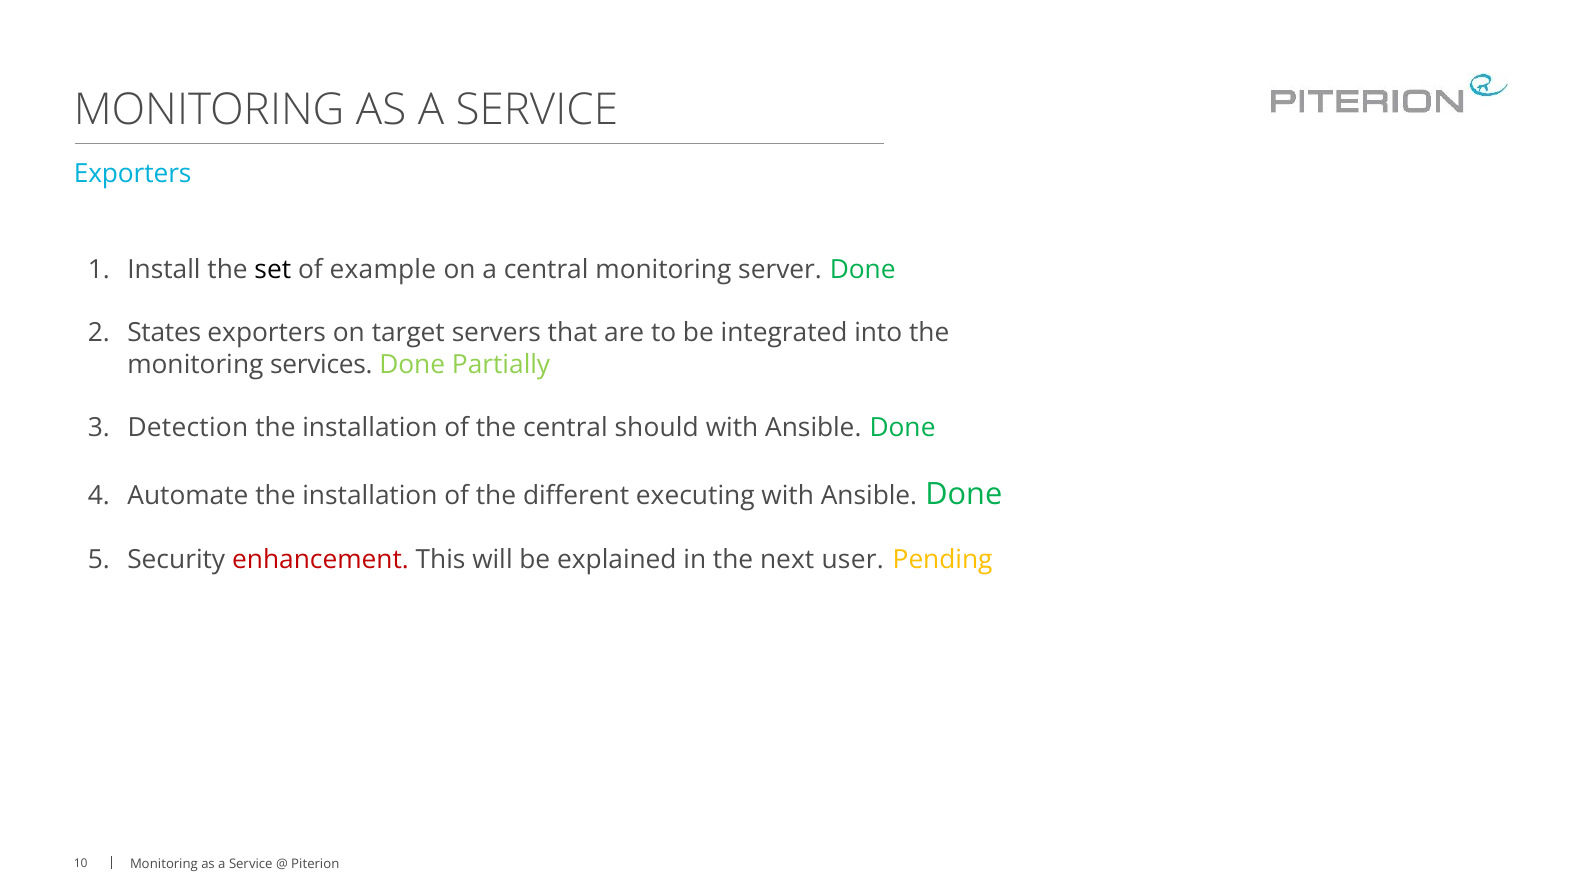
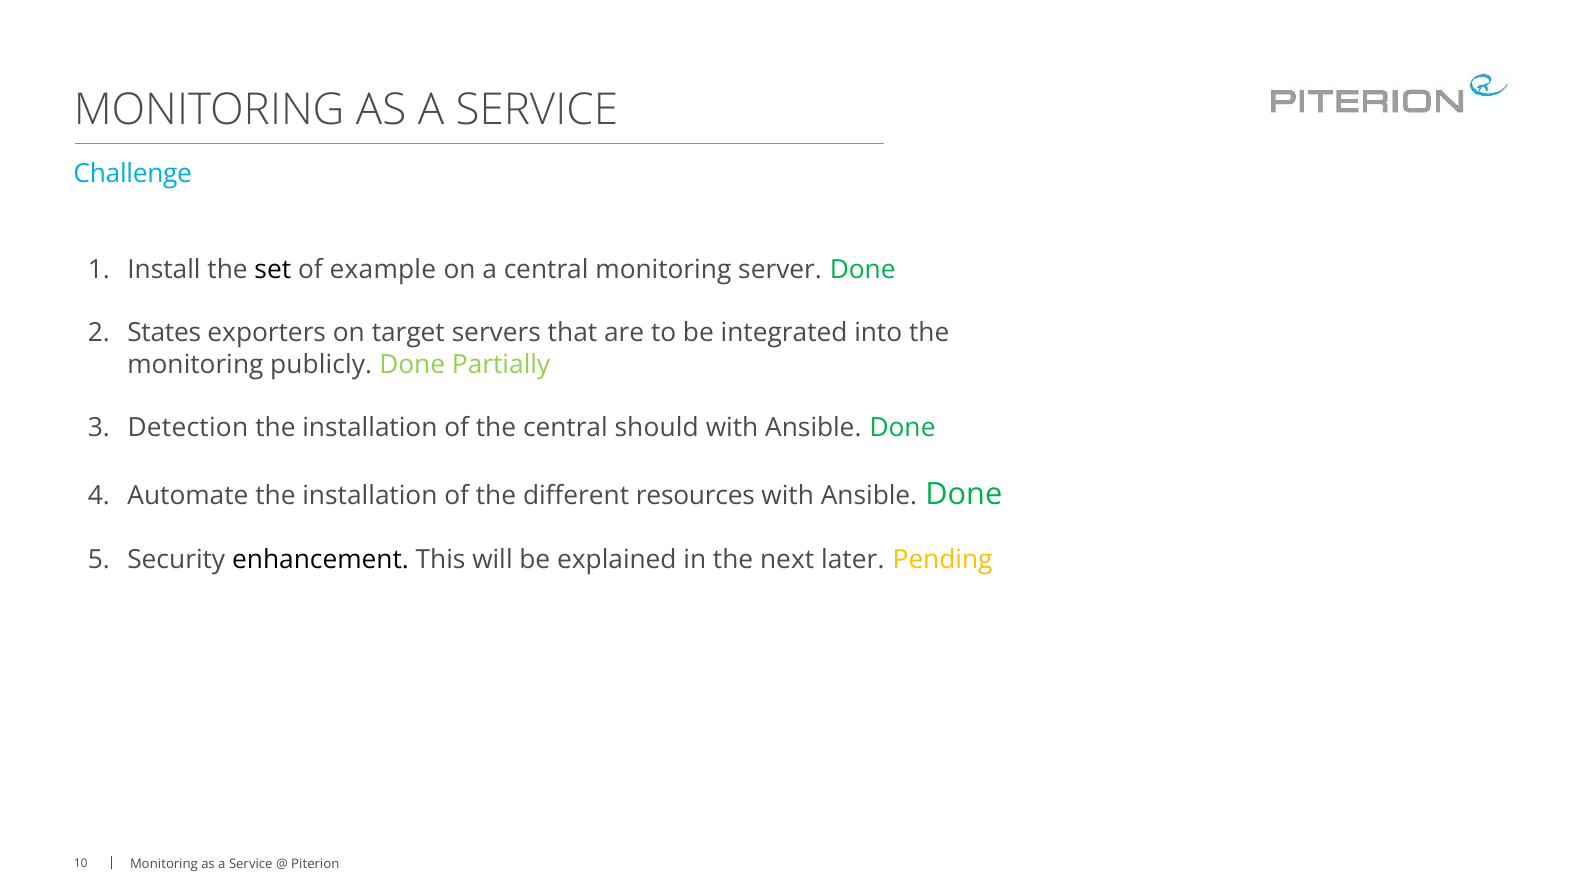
Exporters: Exporters -> Challenge (133, 174)
services: services -> publicly (321, 365)
executing: executing -> resources (695, 496)
enhancement colour: red -> black (320, 560)
user: user -> later (853, 560)
